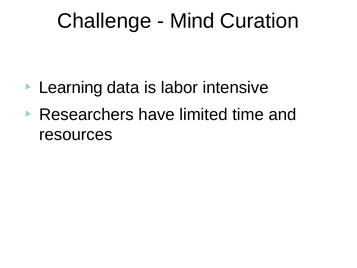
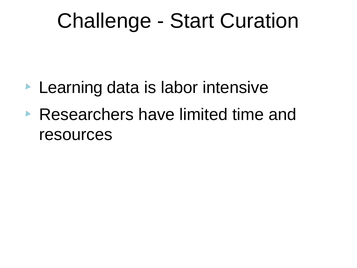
Mind: Mind -> Start (192, 21)
